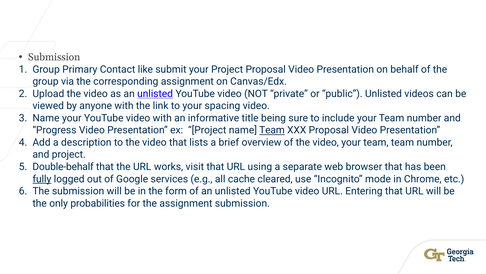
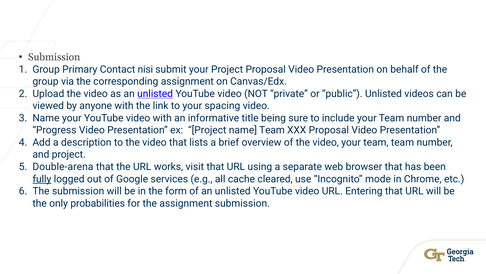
like: like -> nisi (145, 69)
Team underline: present -> none (272, 130)
Double-behalf: Double-behalf -> Double-arena (63, 166)
